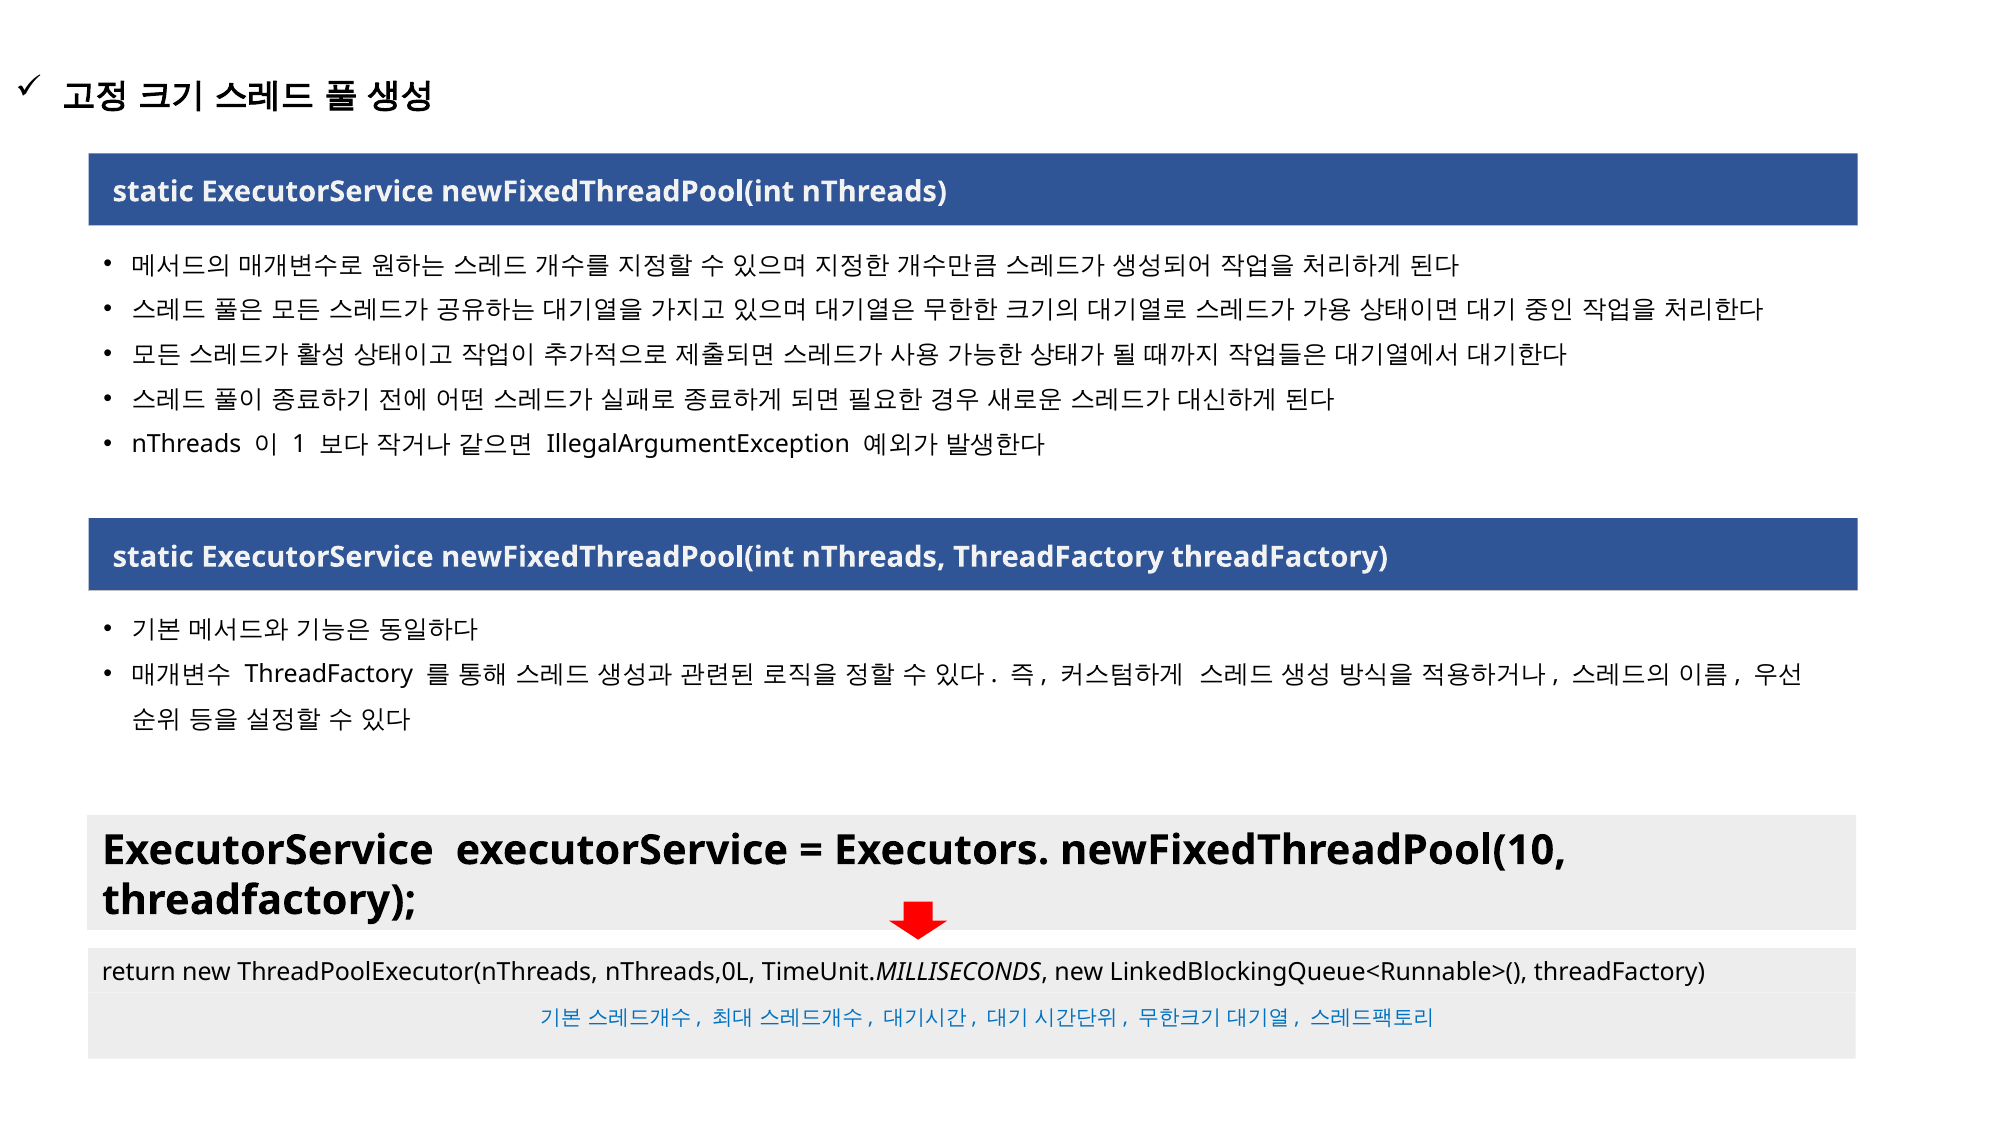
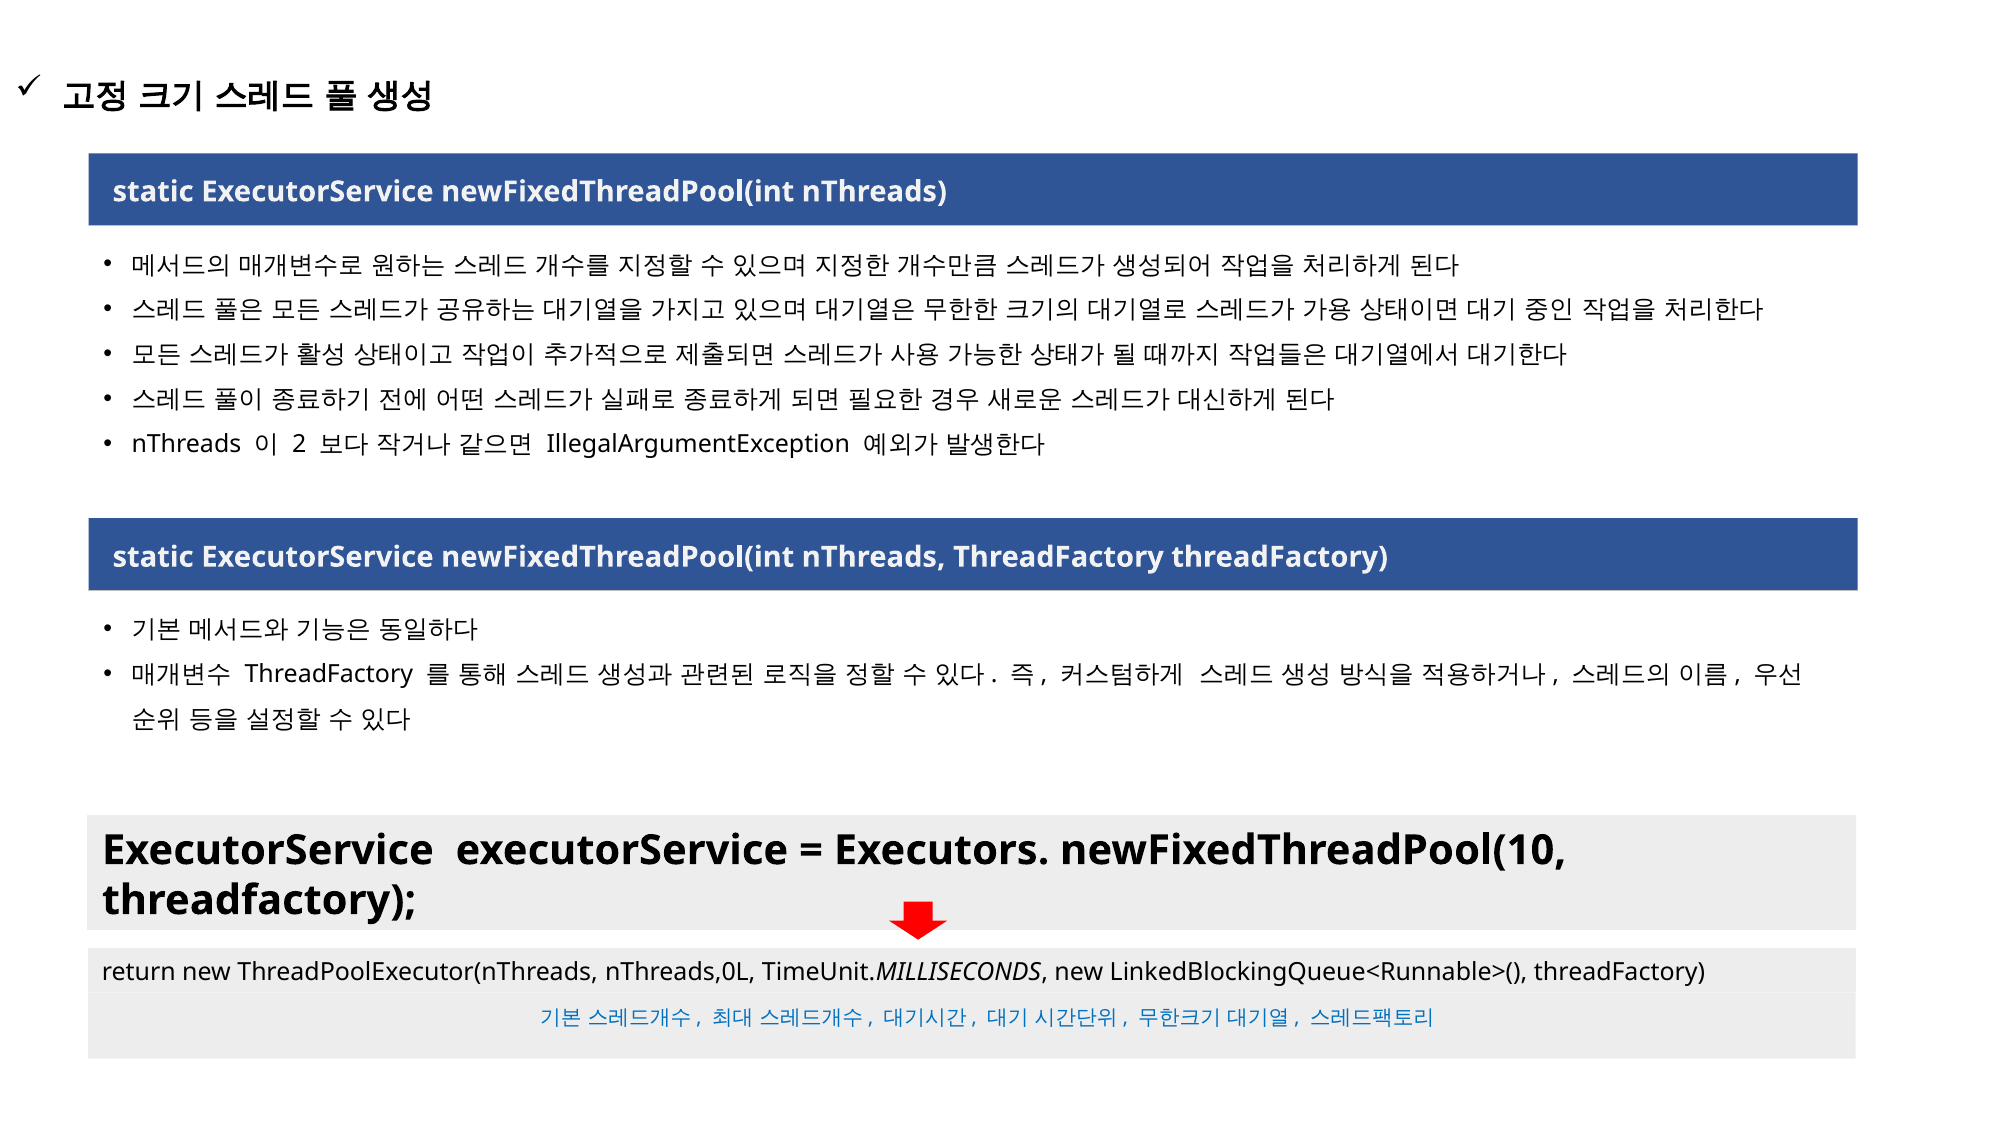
1: 1 -> 2 (299, 445)
